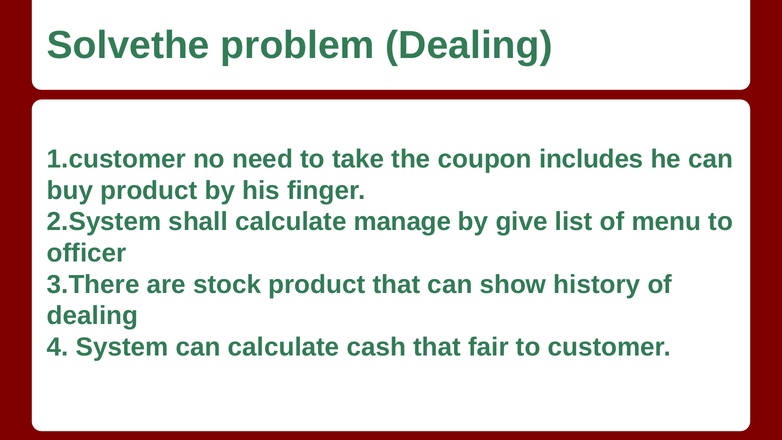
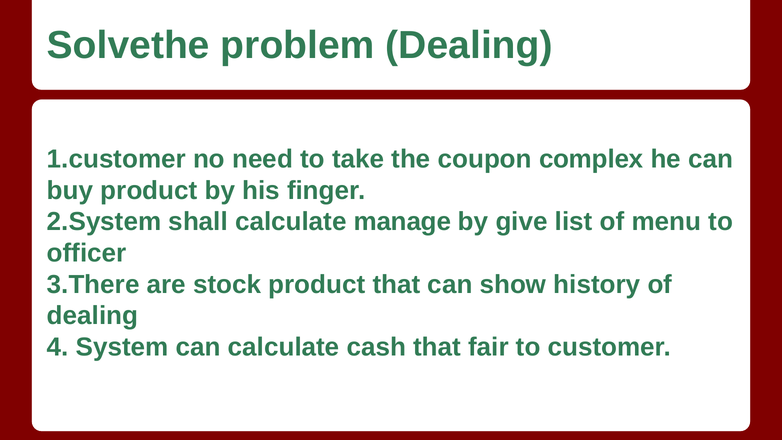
includes: includes -> complex (591, 159)
